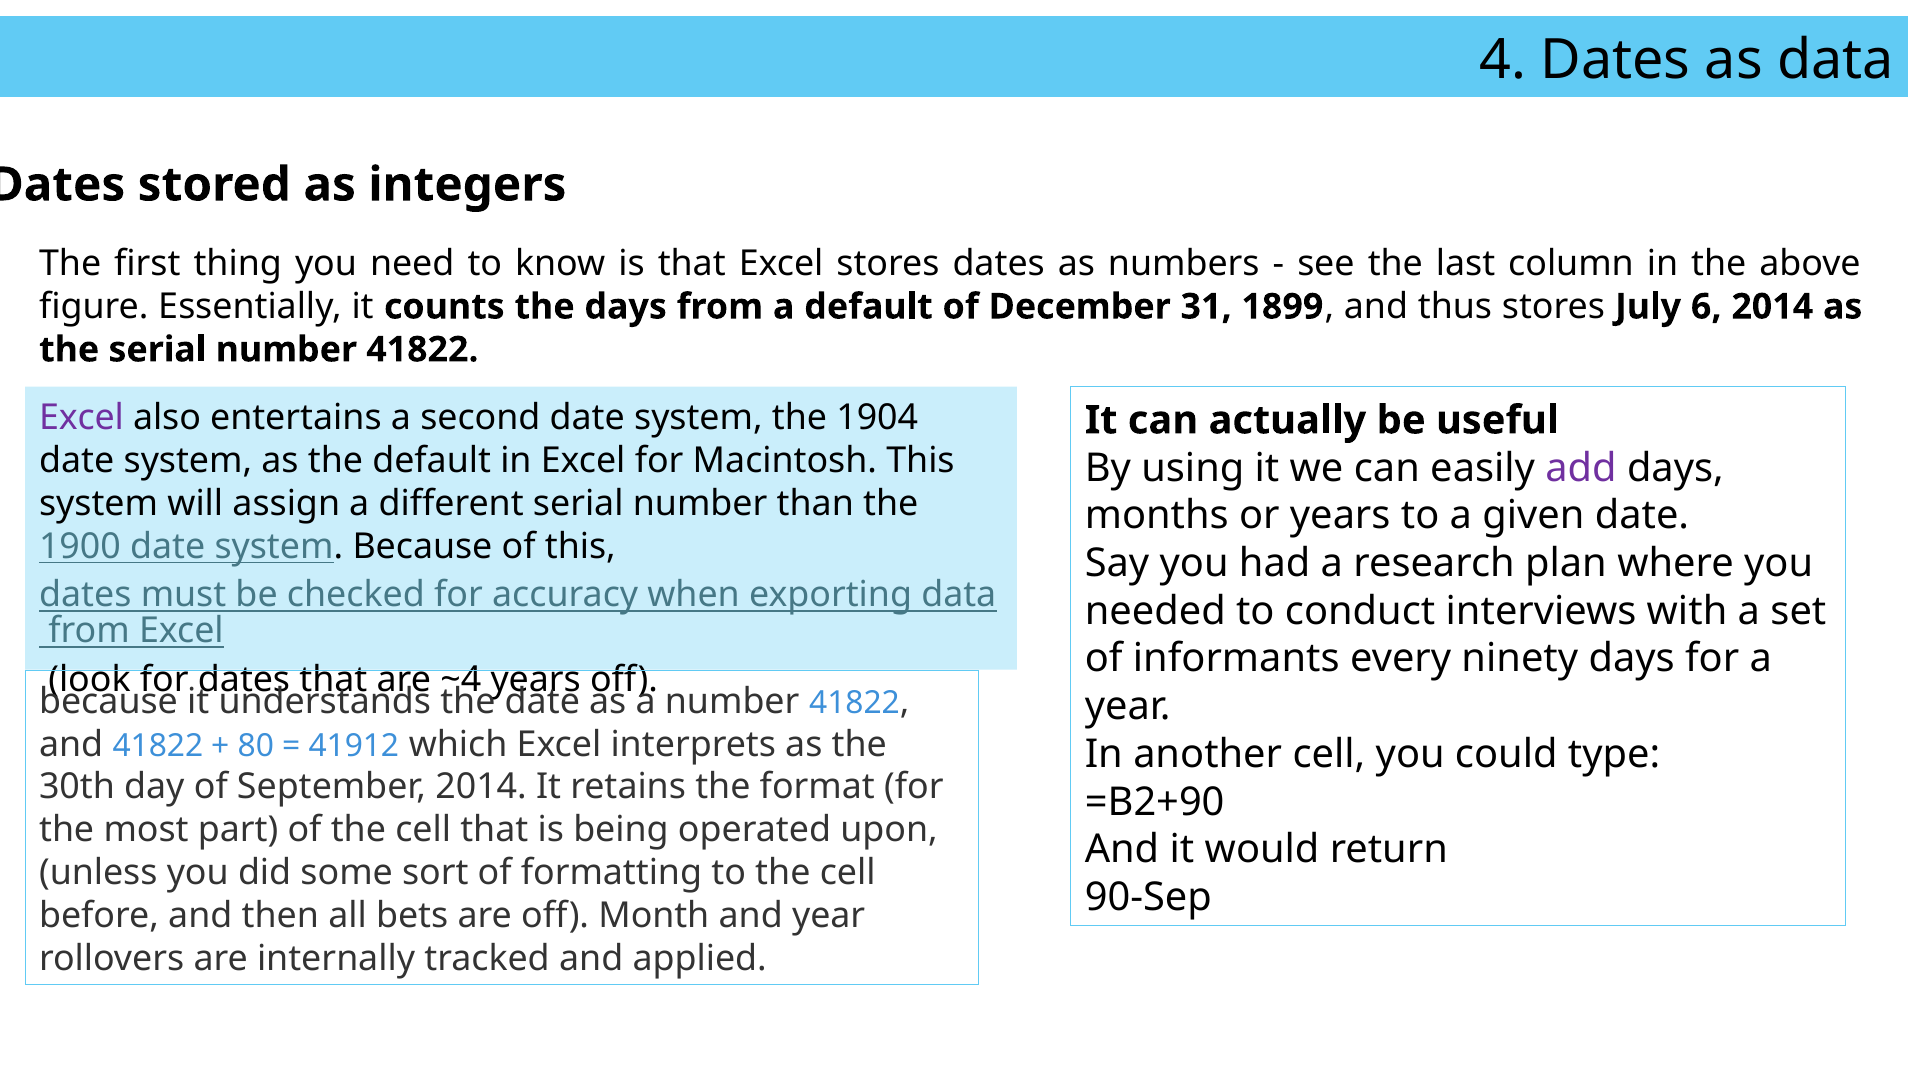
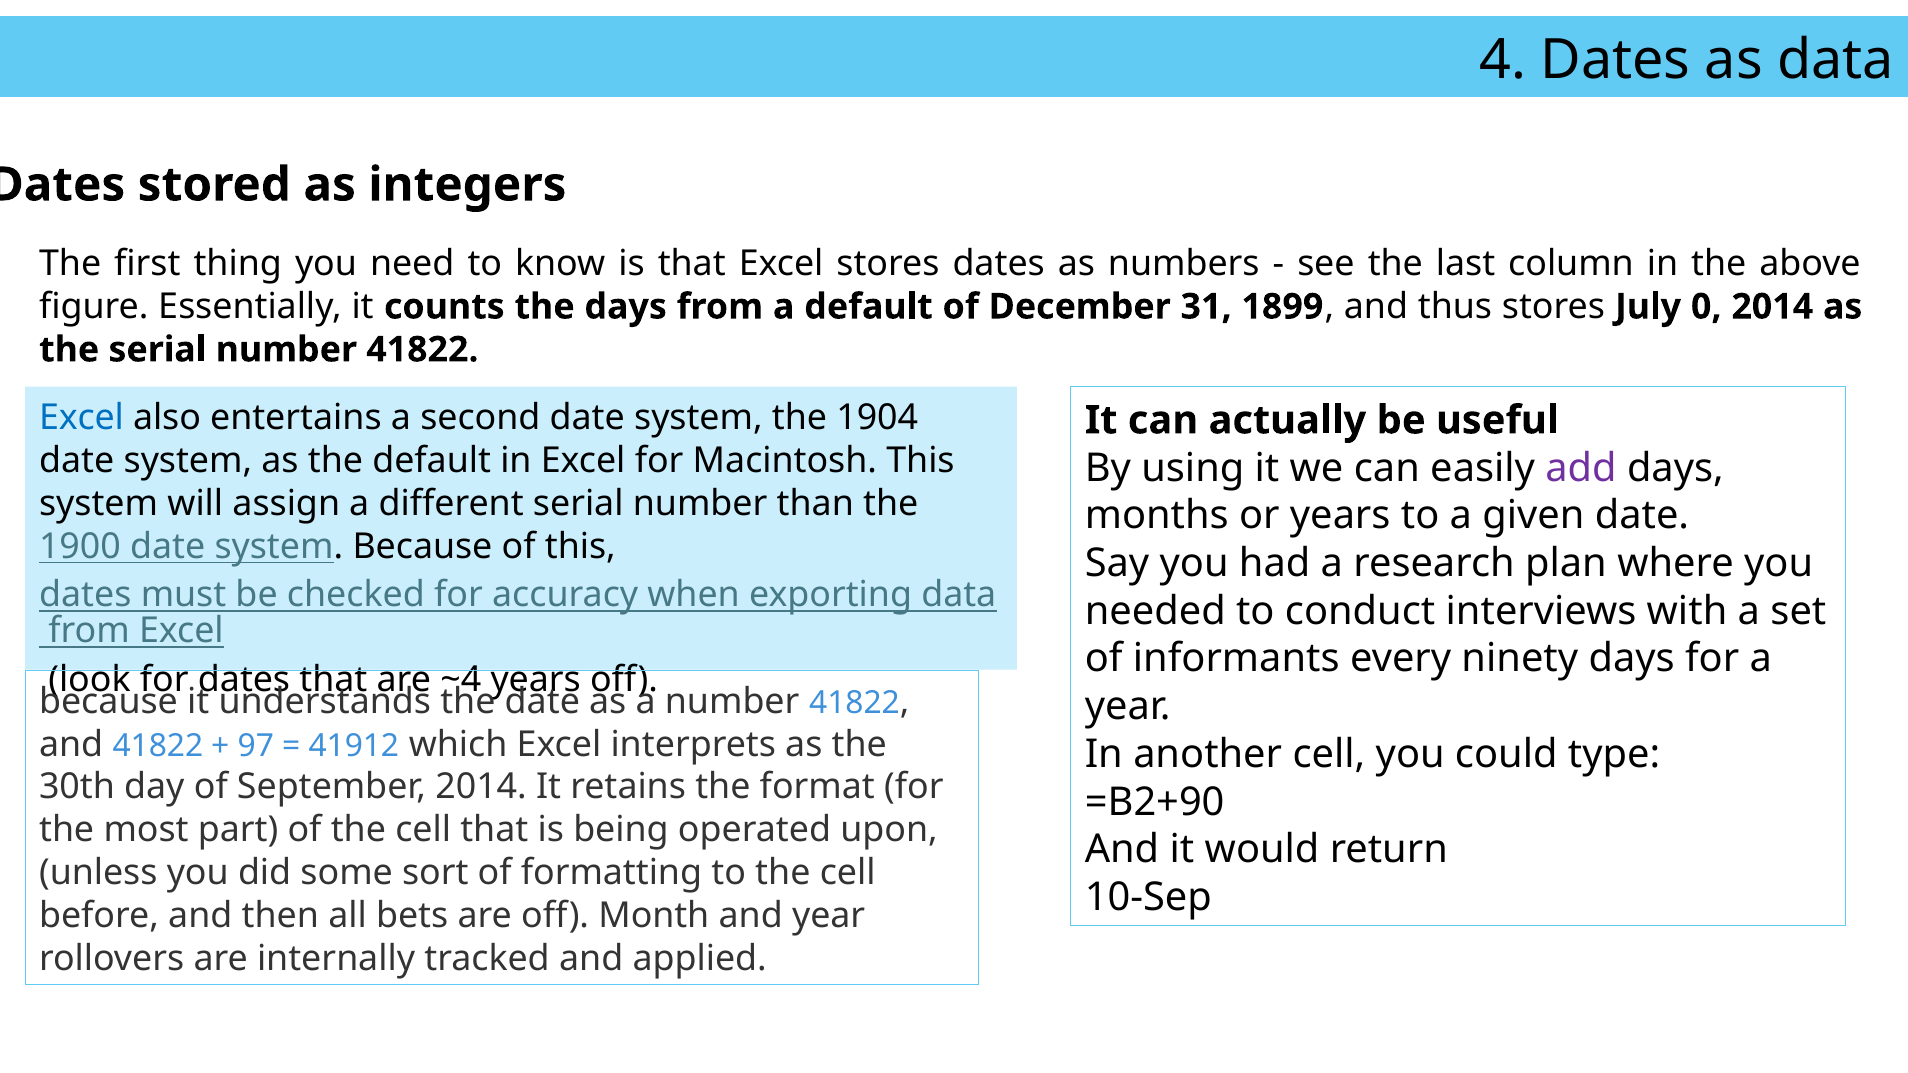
6: 6 -> 0 (1706, 307)
Excel colour: purple -> blue (82, 418)
80: 80 -> 97 (256, 746)
90-Sep: 90-Sep -> 10-Sep (1148, 898)
